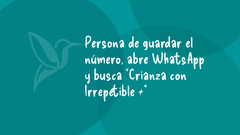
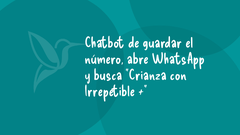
Persona: Persona -> Chatbot (105, 43)
